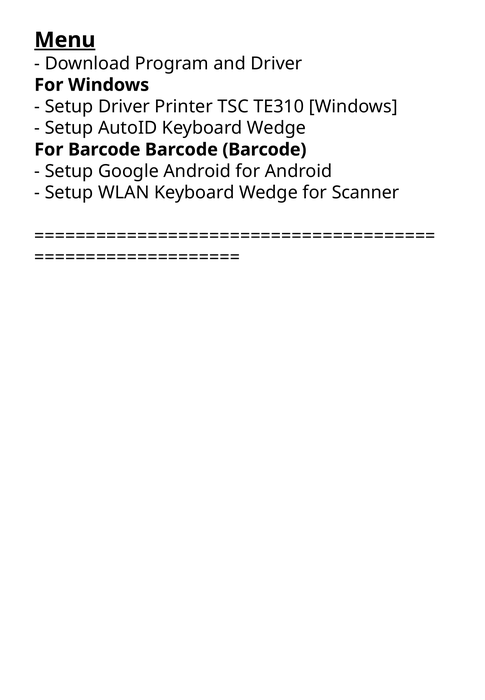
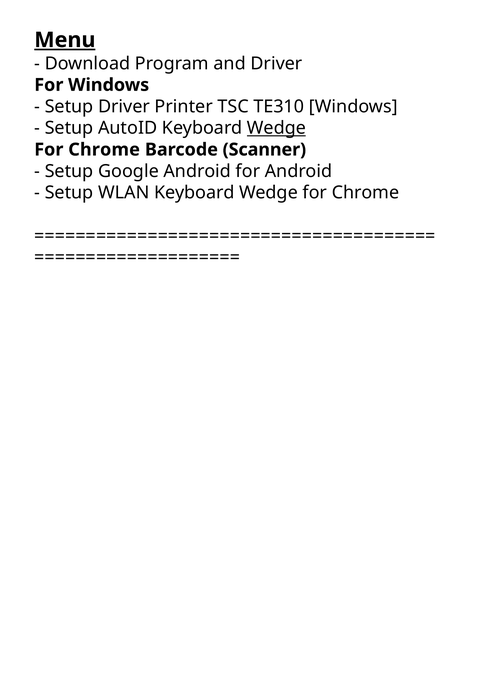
Wedge underline: none -> present (276, 128)
Barcode: Barcode -> Chrome (104, 150)
Barcode: Barcode -> Scanner (264, 150)
Scanner: Scanner -> Chrome (365, 193)
